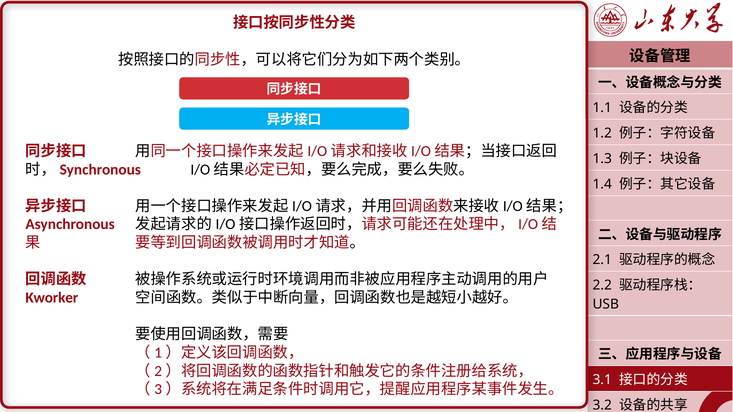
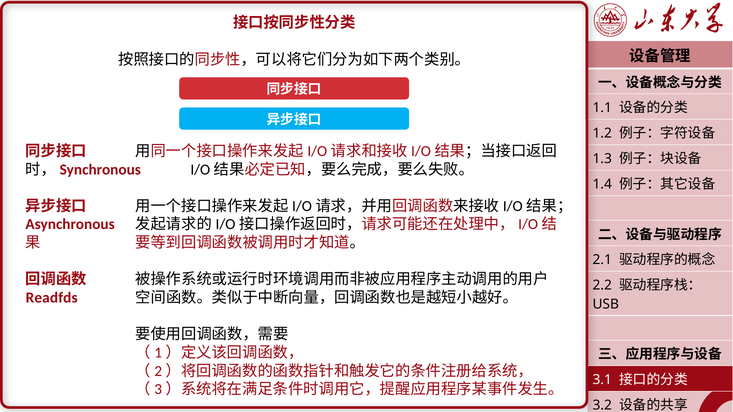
Kworker: Kworker -> Readfds (52, 298)
